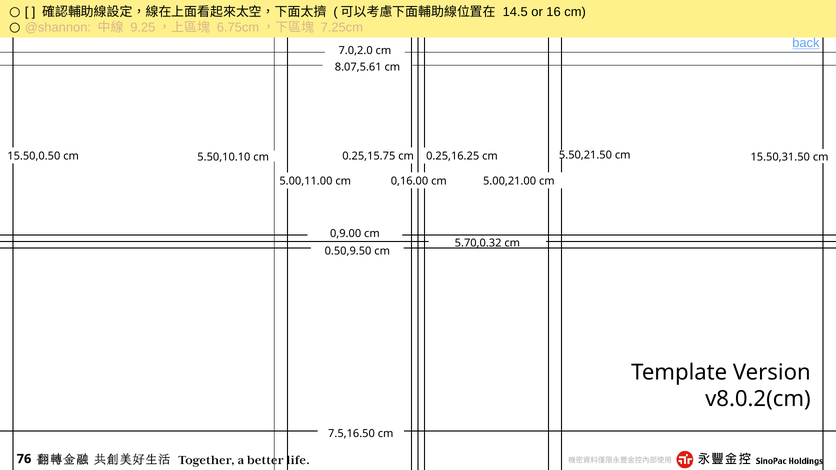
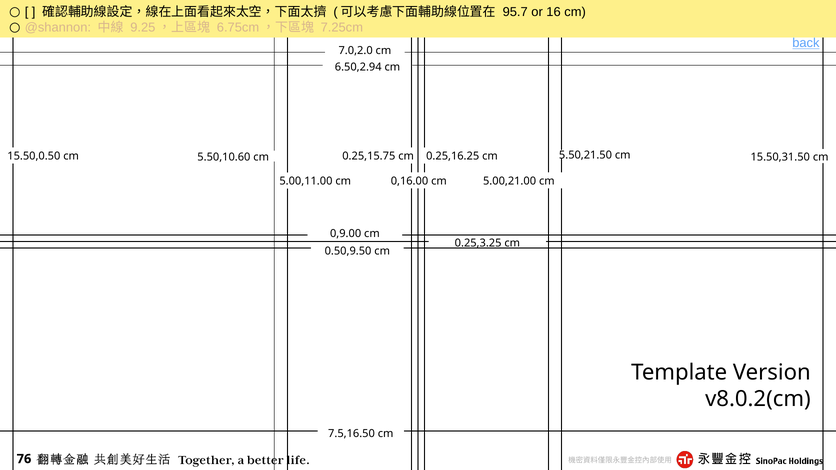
14.5: 14.5 -> 95.7 (515, 12)
8.07,5.61: 8.07,5.61 -> 6.50,2.94 (358, 67)
5.50,10.10: 5.50,10.10 -> 5.50,10.60 (224, 157)
5.70,0.32: 5.70,0.32 -> 0.25,3.25 (478, 243)
